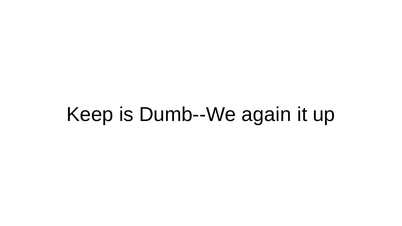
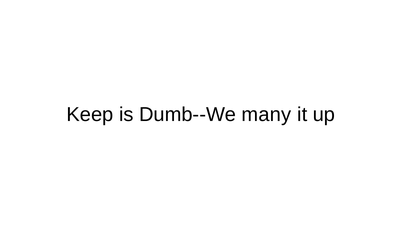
again: again -> many (266, 114)
